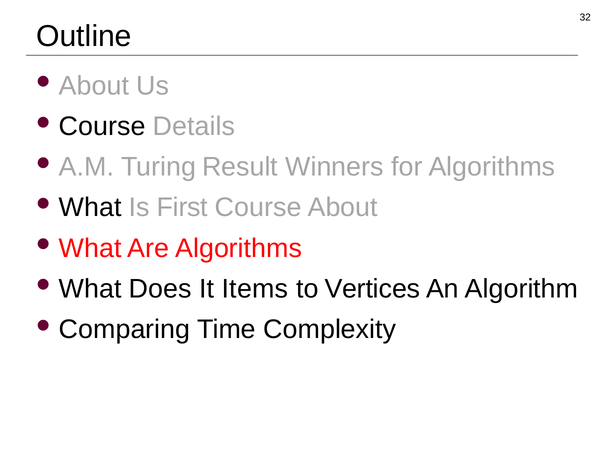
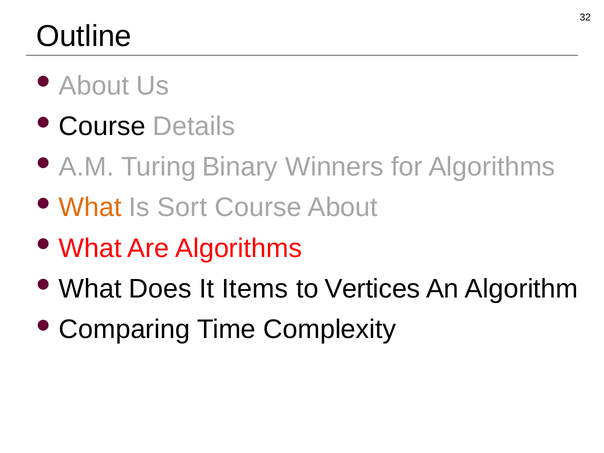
Result: Result -> Binary (240, 167)
What colour: black -> orange (90, 208)
First: First -> Sort (182, 208)
